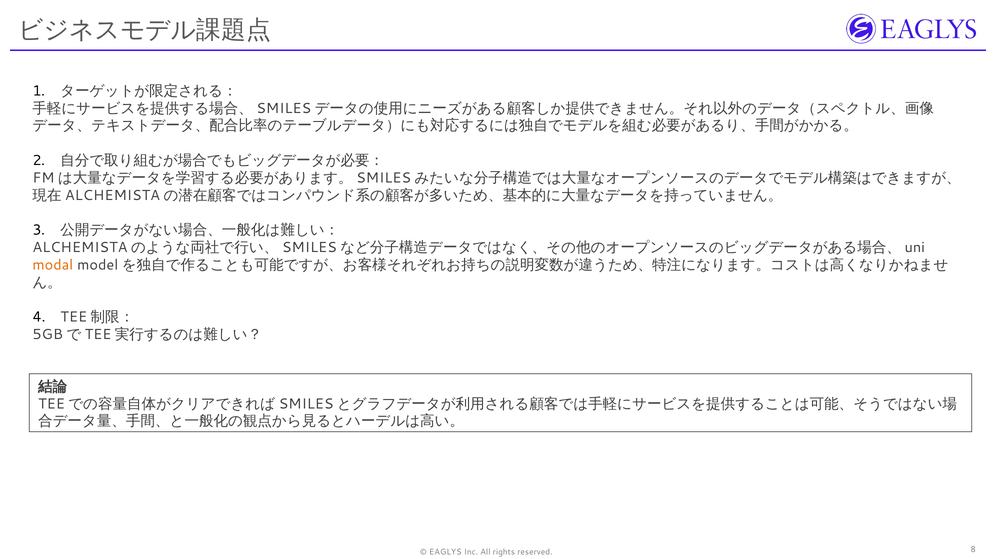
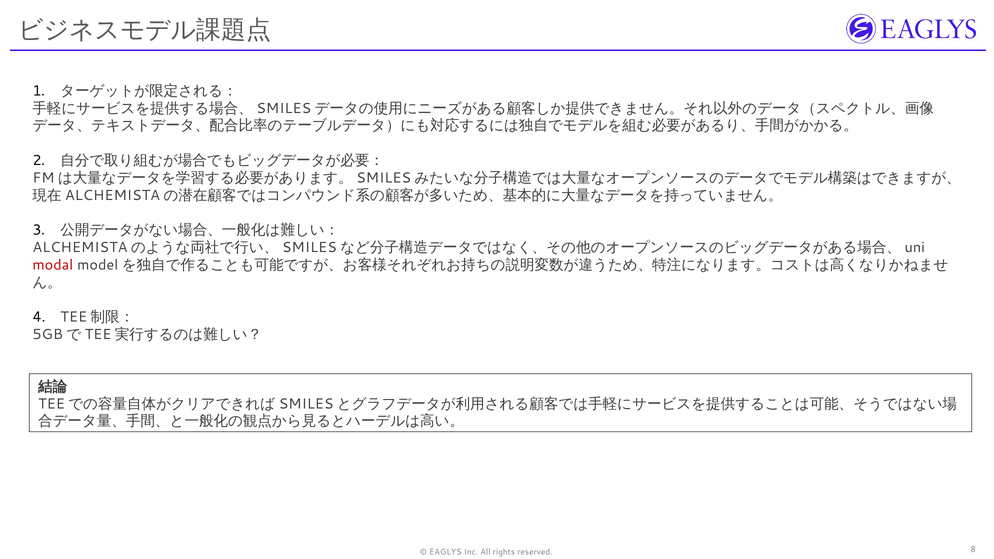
modal colour: orange -> red (53, 265)
